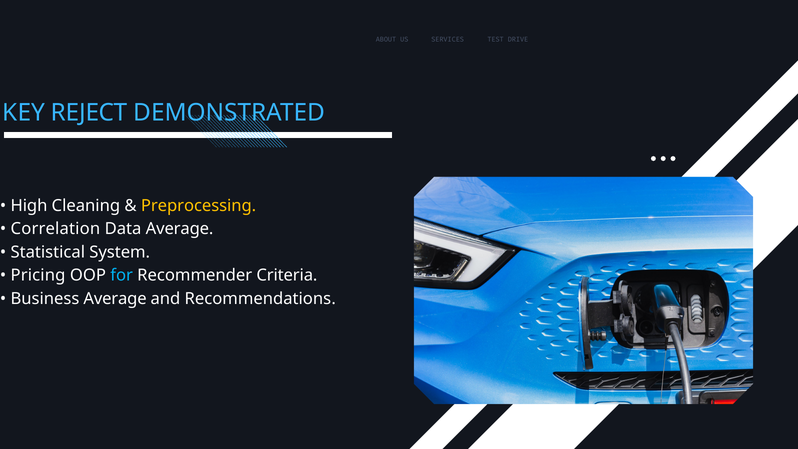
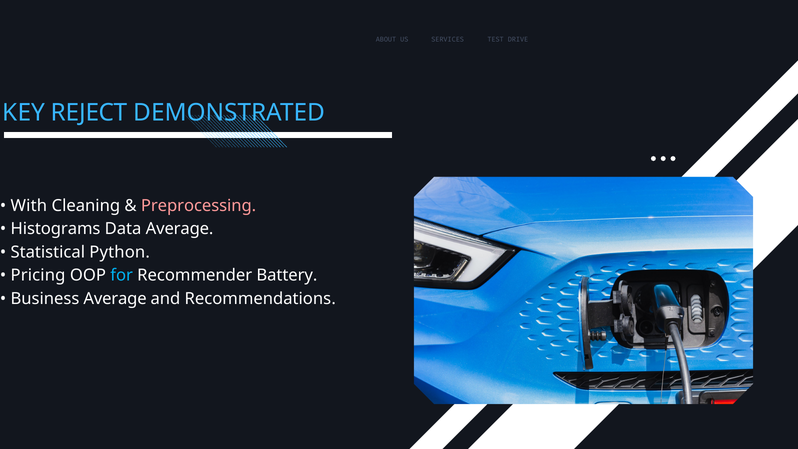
High: High -> With (29, 206)
Preprocessing colour: yellow -> pink (199, 206)
Correlation: Correlation -> Histograms (56, 229)
System: System -> Python (120, 252)
Criteria: Criteria -> Battery (287, 275)
